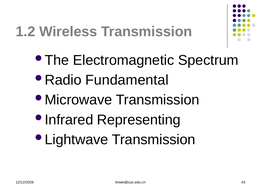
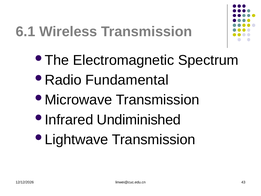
1.2: 1.2 -> 6.1 (25, 32)
Representing: Representing -> Undiminished (139, 120)
